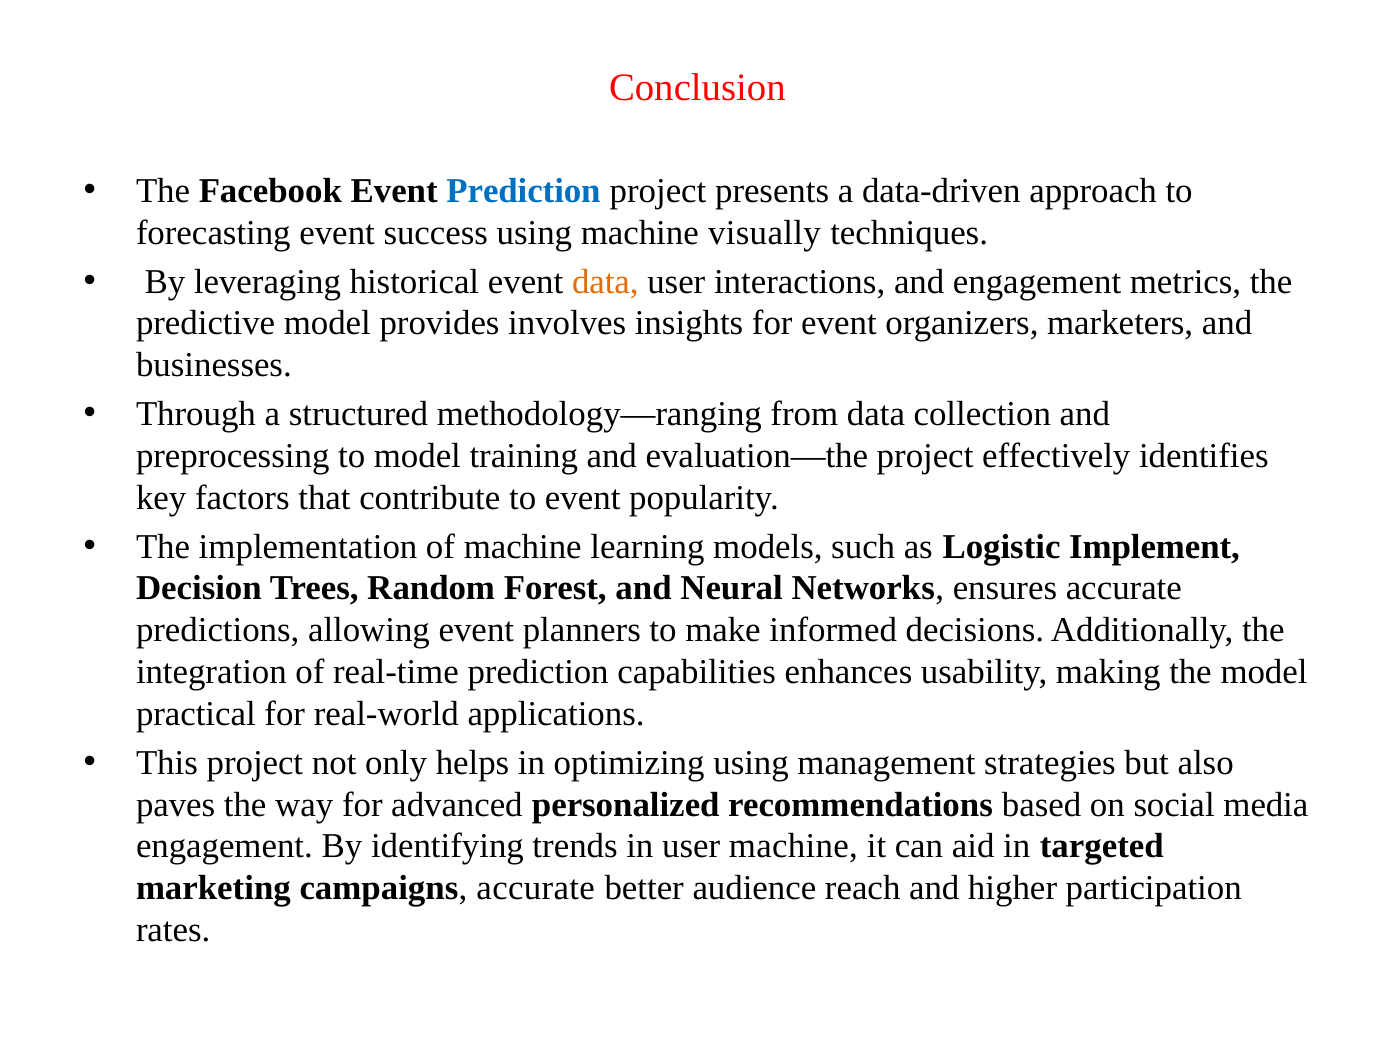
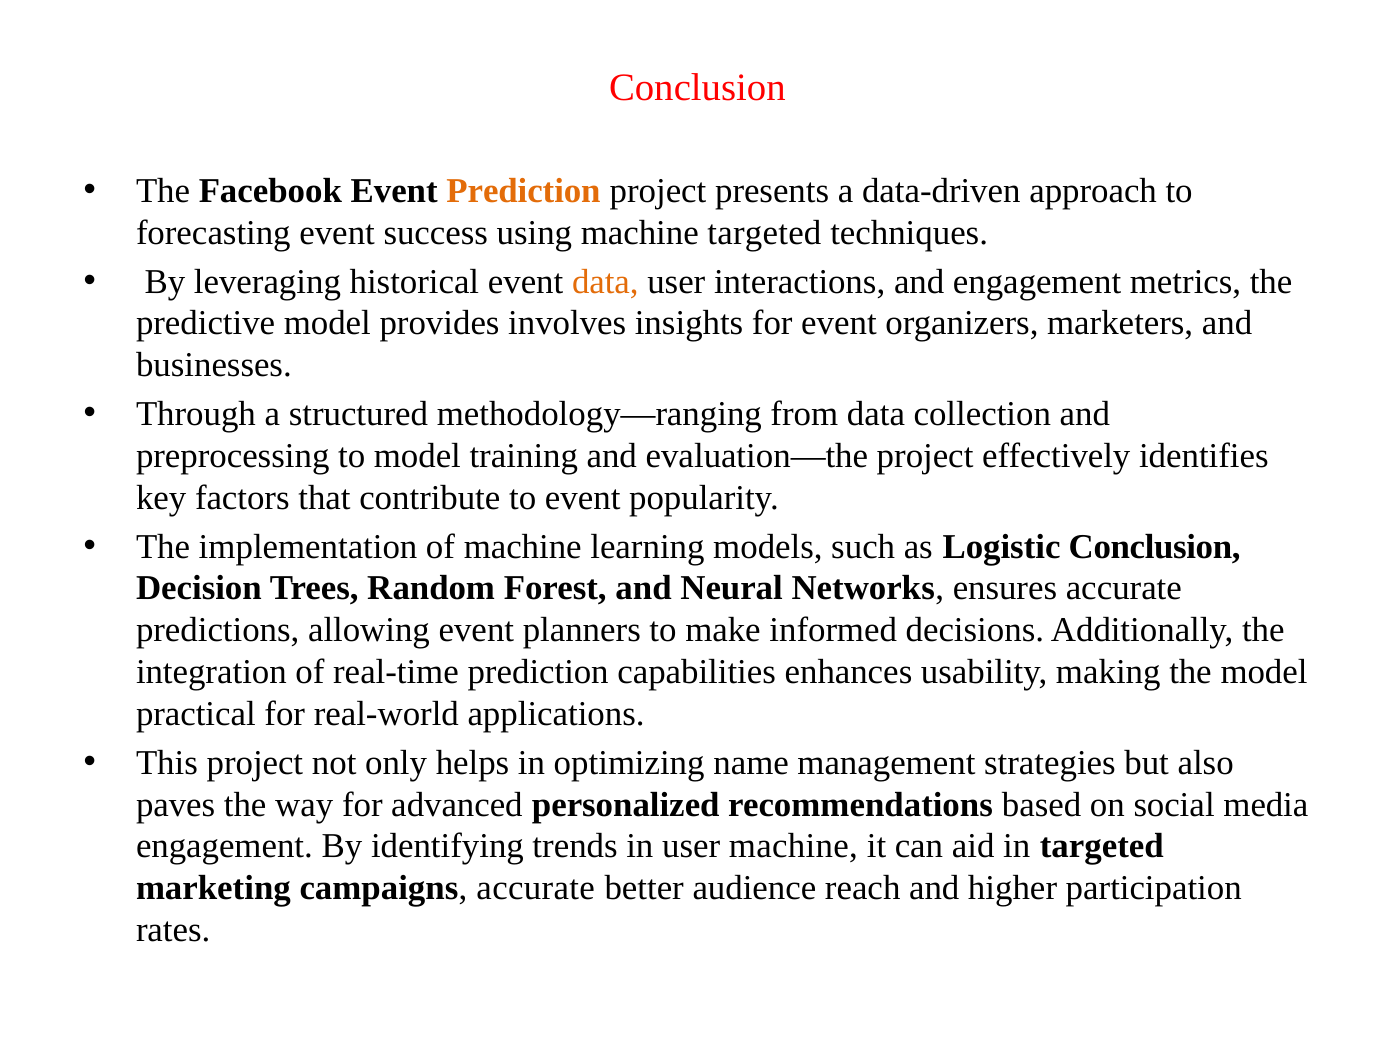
Prediction colour: blue -> orange (524, 191)
machine visually: visually -> targeted (764, 233)
Logistic Implement: Implement -> Conclusion (1155, 547)
optimizing using: using -> name (751, 763)
